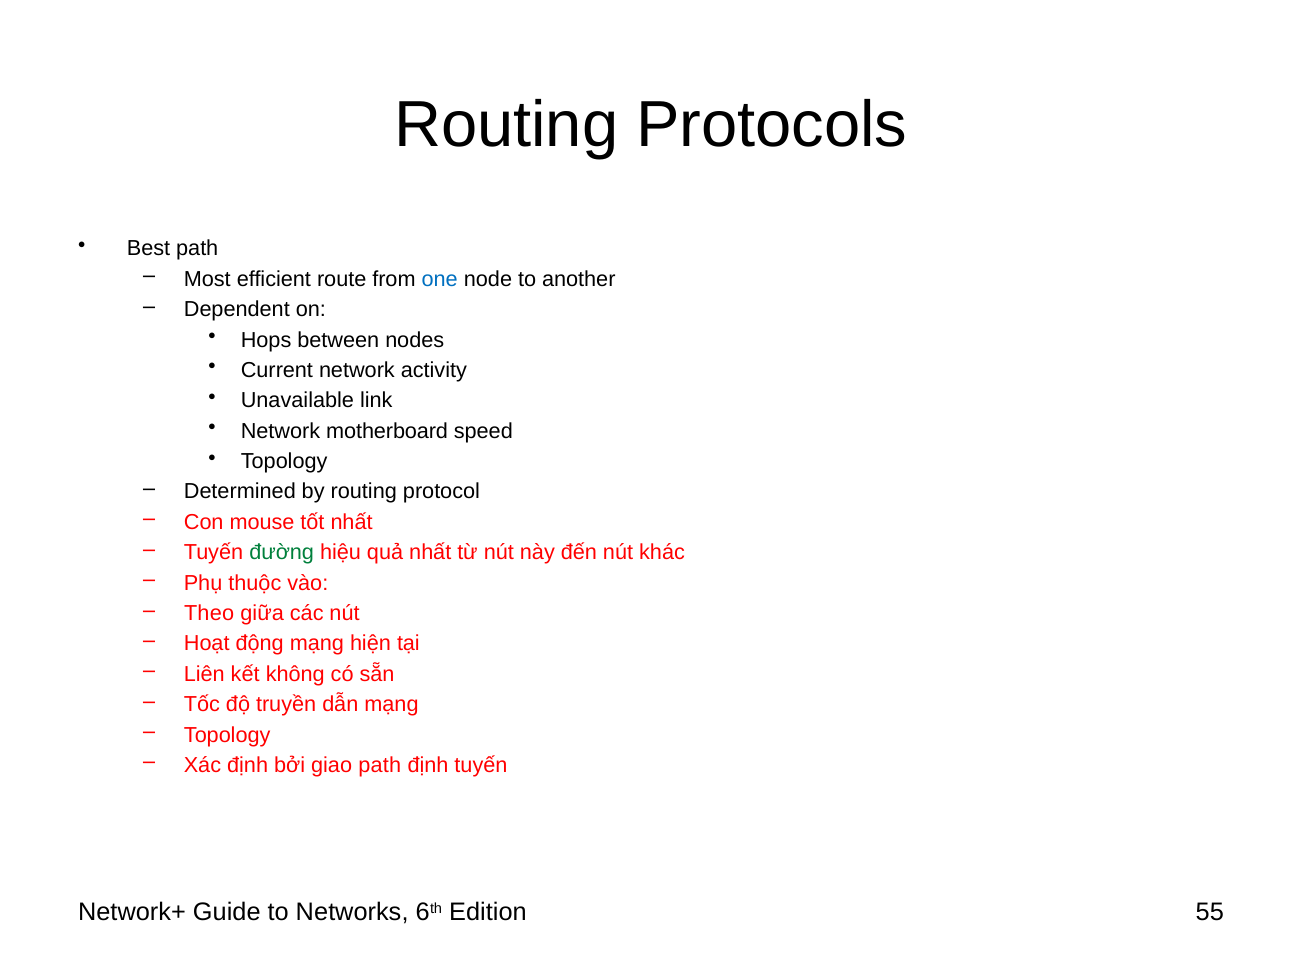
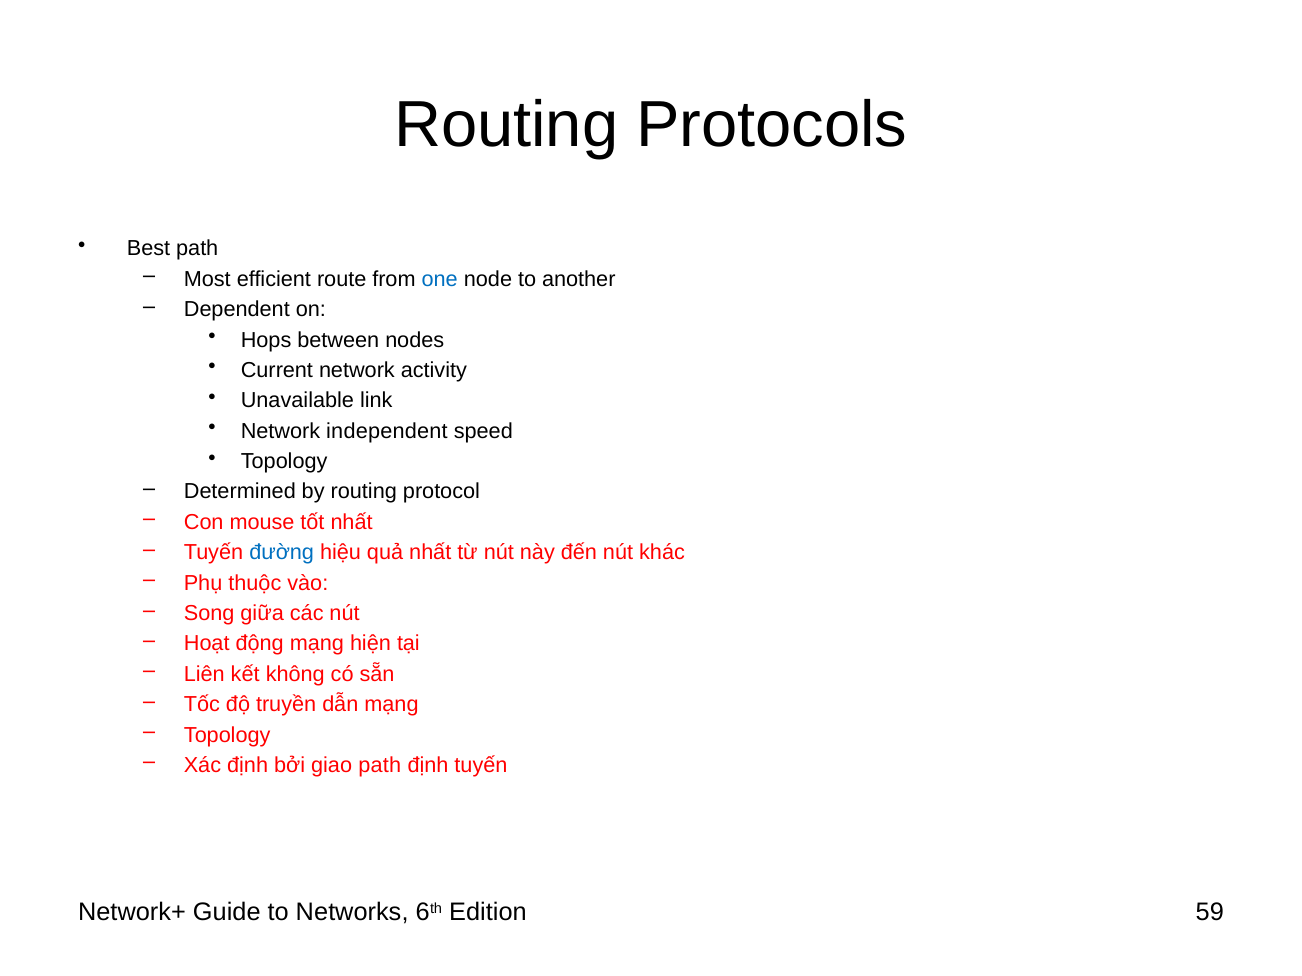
motherboard: motherboard -> independent (387, 431)
đường colour: green -> blue (282, 553)
Theo: Theo -> Song (209, 614)
55: 55 -> 59 (1210, 913)
